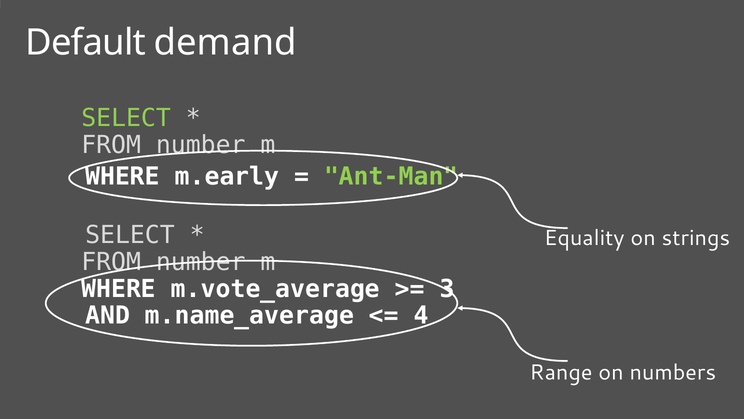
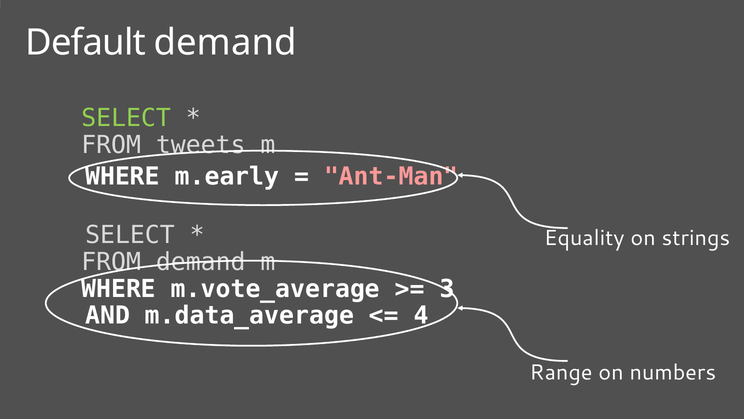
number: number -> tweets (201, 145)
Ant-Man colour: light green -> pink (391, 176)
number: number -> demand (201, 262)
m.name_average: m.name_average -> m.data_average (249, 315)
